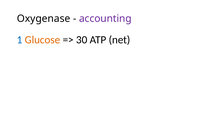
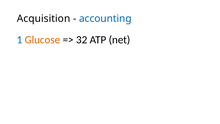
Oxygenase: Oxygenase -> Acquisition (44, 18)
accounting colour: purple -> blue (105, 18)
30: 30 -> 32 (82, 40)
